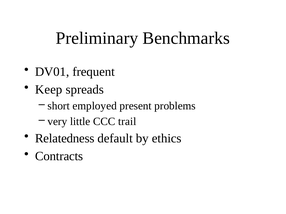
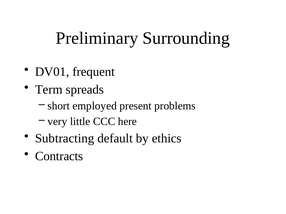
Benchmarks: Benchmarks -> Surrounding (186, 38)
Keep: Keep -> Term (49, 90)
trail: trail -> here (127, 122)
Relatedness: Relatedness -> Subtracting (65, 139)
